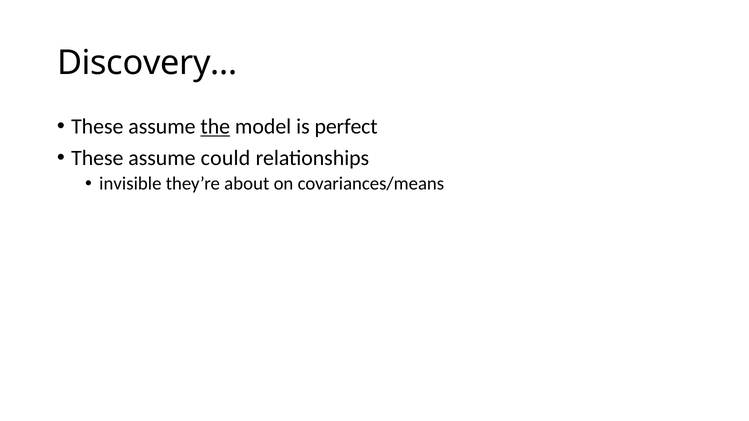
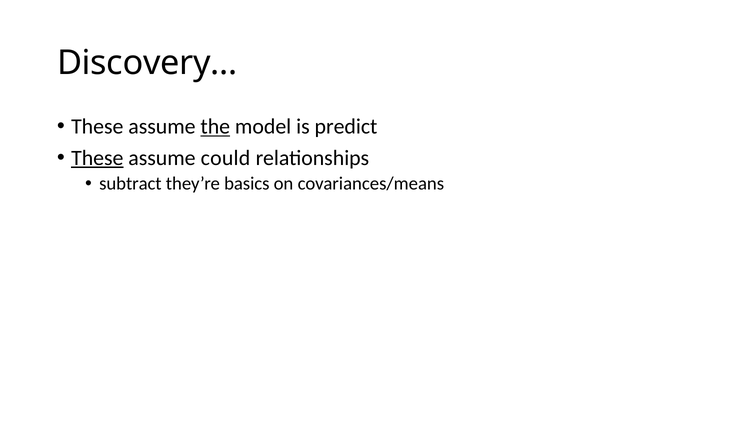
perfect: perfect -> predict (346, 127)
These underline: none -> present (97, 158)
invisible: invisible -> subtract (130, 184)
about: about -> basics (247, 184)
